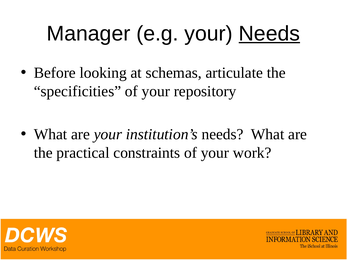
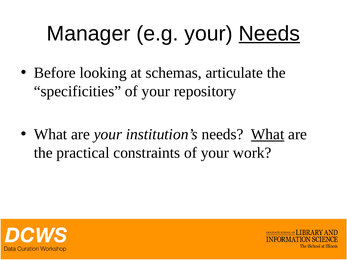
What underline: none -> present (268, 135)
